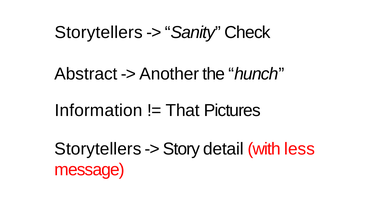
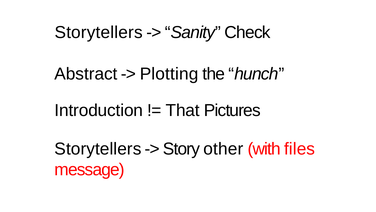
Another: Another -> Plotting (169, 74)
Information: Information -> Introduction (99, 110)
detail: detail -> other (223, 149)
less: less -> files (300, 149)
